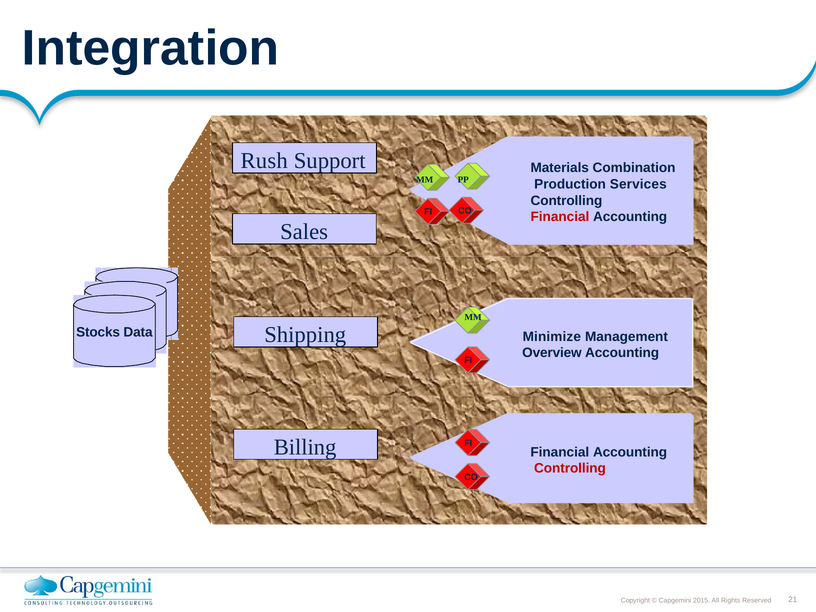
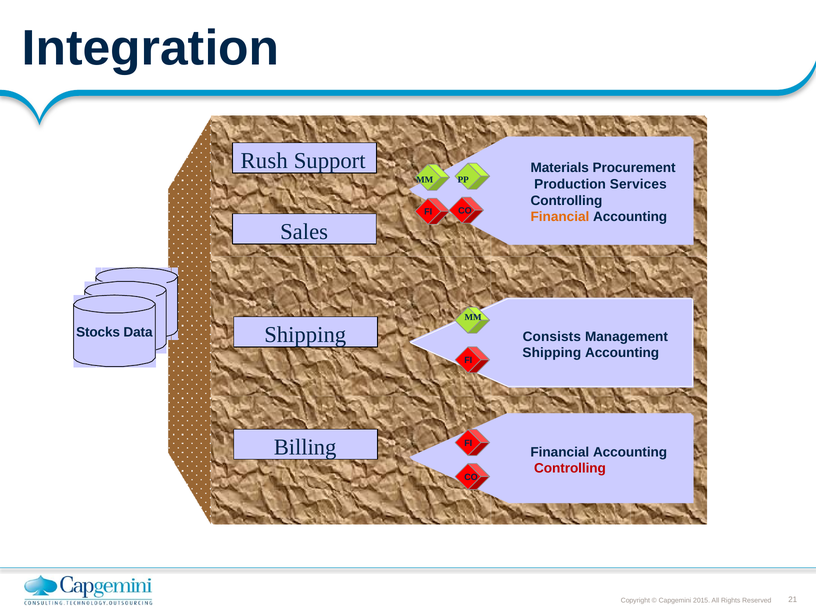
Combination: Combination -> Procurement (634, 168)
Financial colour: red -> orange (560, 217)
Minimize: Minimize -> Consists (552, 337)
Overview: Overview -> Shipping (552, 353)
